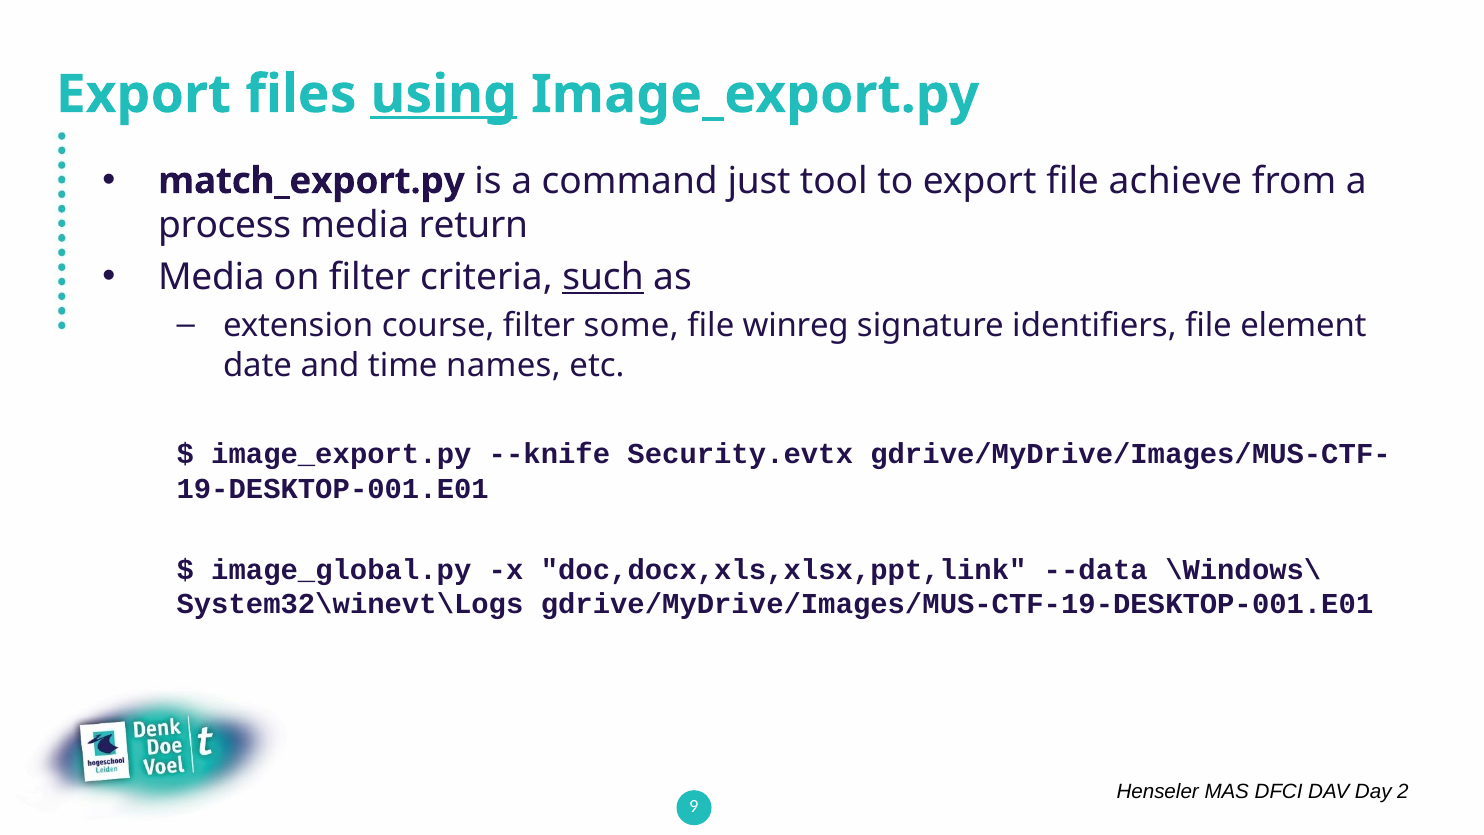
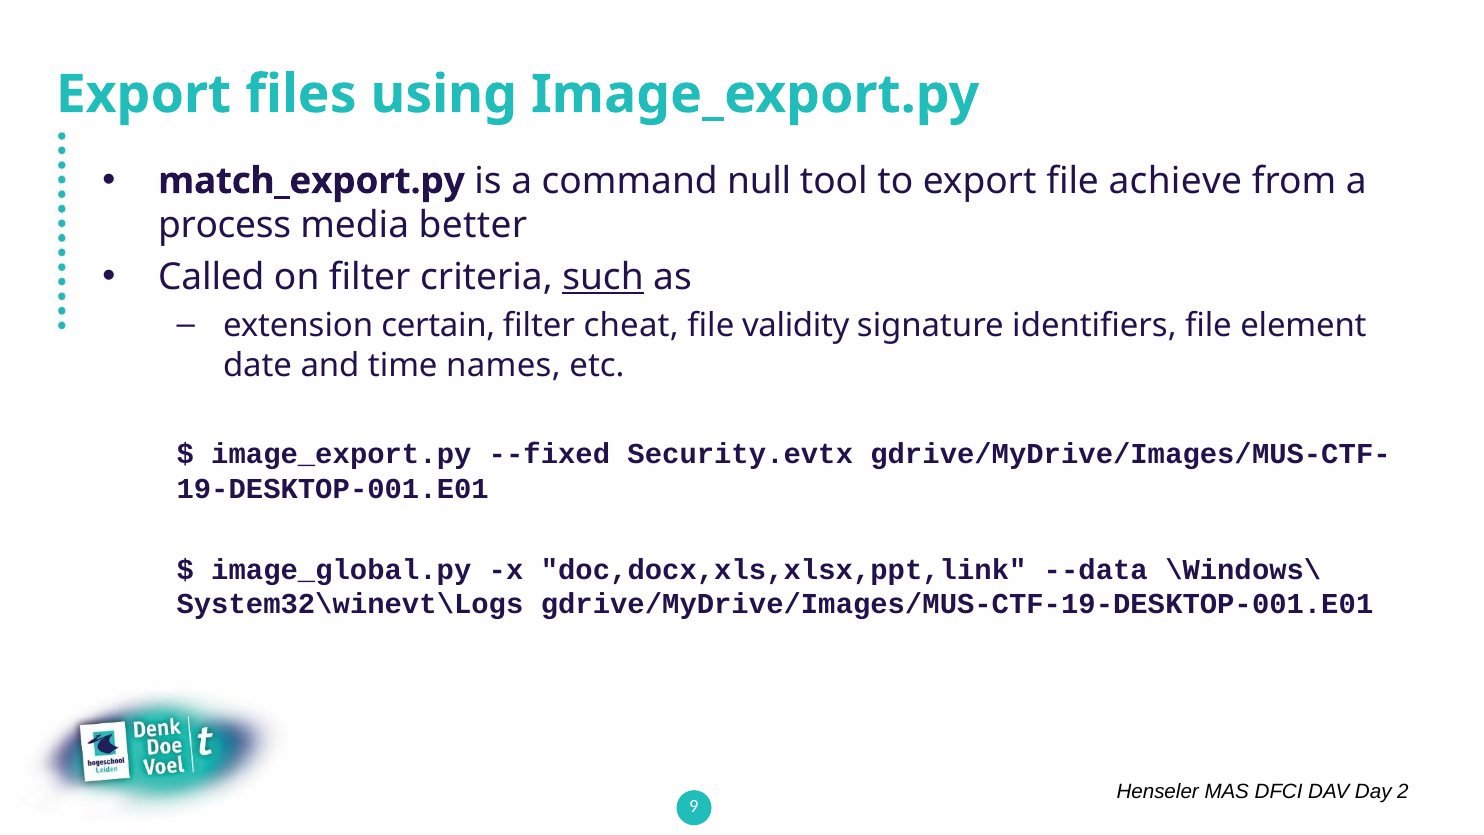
using underline: present -> none (444, 94)
just: just -> null (759, 181)
return: return -> better (473, 225)
Media: Media -> Called (211, 277)
course: course -> certain (438, 326)
some: some -> cheat (631, 326)
winreg: winreg -> validity (796, 326)
--knife: --knife -> --fixed (549, 454)
